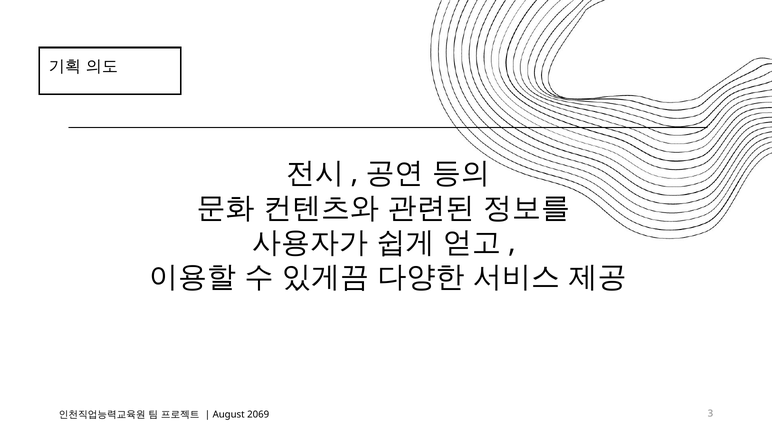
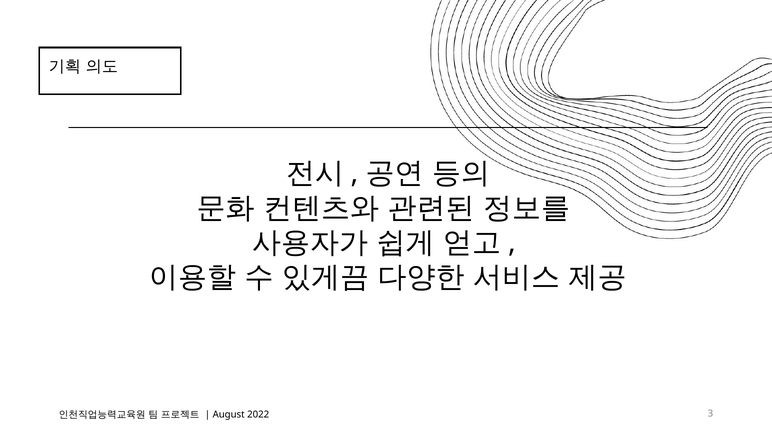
2069: 2069 -> 2022 (258, 415)
